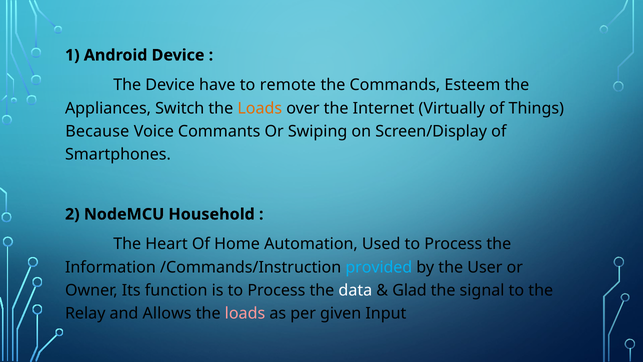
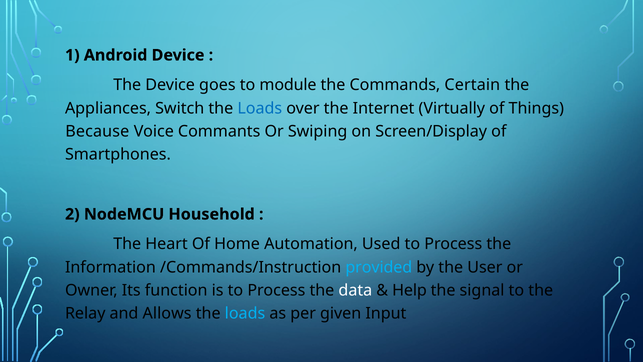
have: have -> goes (217, 85)
remote: remote -> module (288, 85)
Esteem: Esteem -> Certain (472, 85)
Loads colour: orange -> blue (260, 108)
Glad: Glad -> Help (410, 290)
loads colour: pink -> light blue (245, 313)
